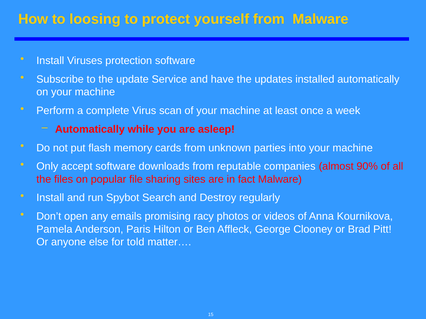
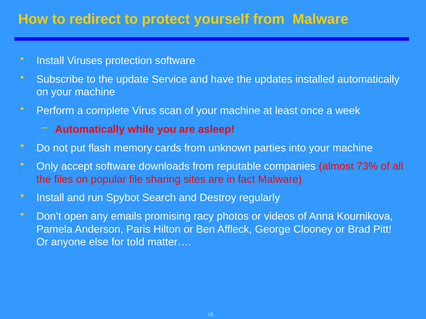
loosing: loosing -> redirect (95, 19)
90%: 90% -> 73% (367, 167)
